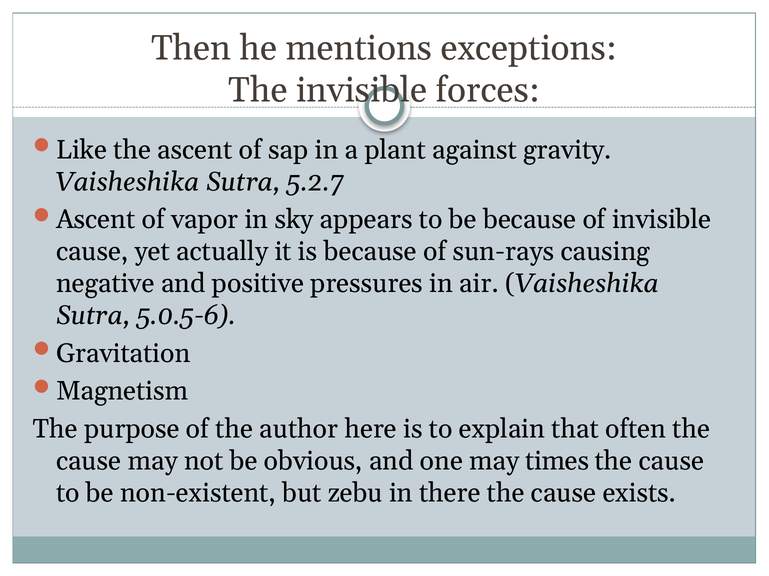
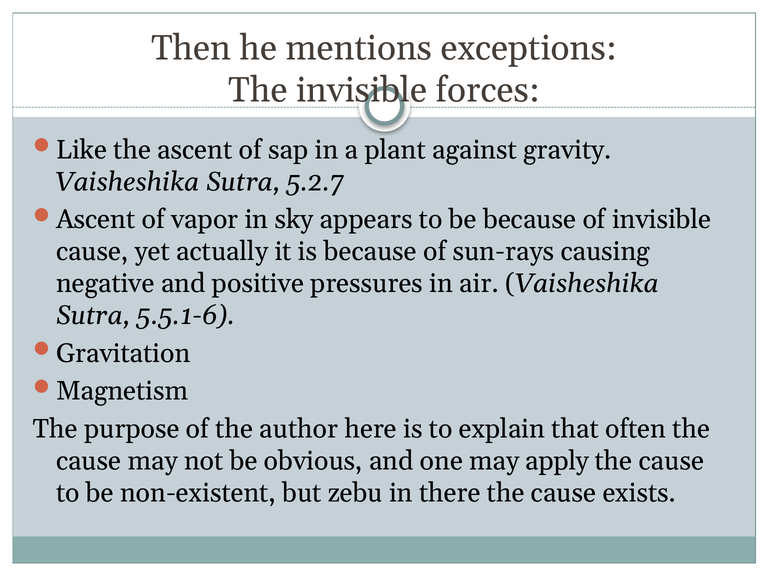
5.0.5-6: 5.0.5-6 -> 5.5.1-6 (186, 316)
times: times -> apply (557, 462)
